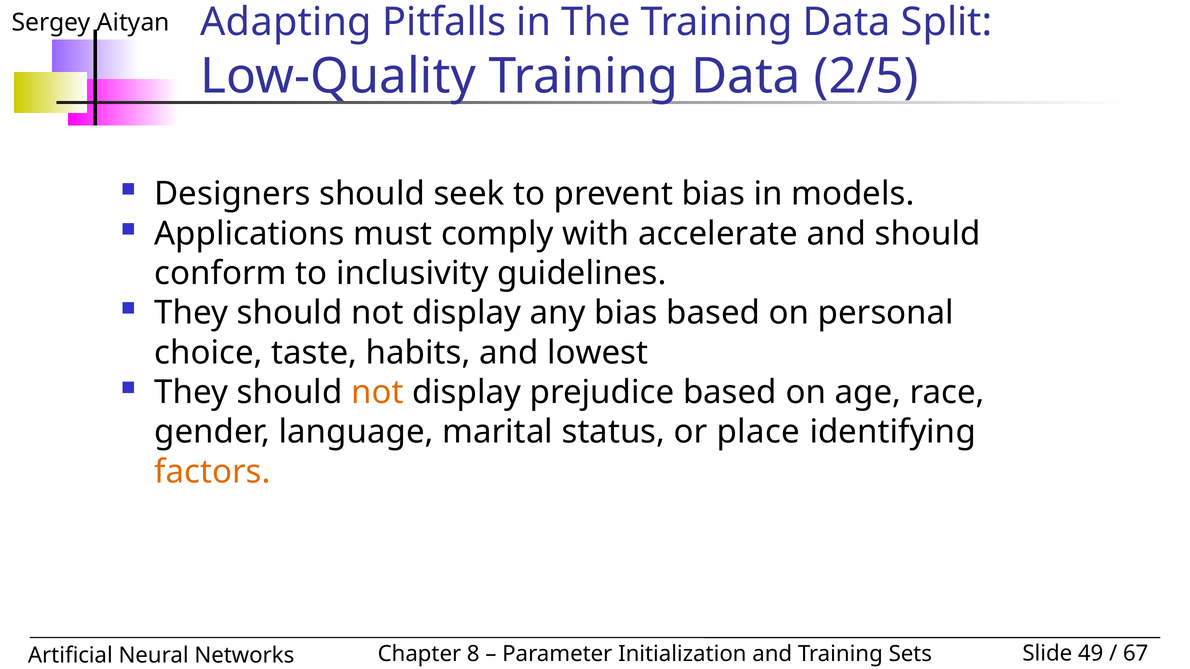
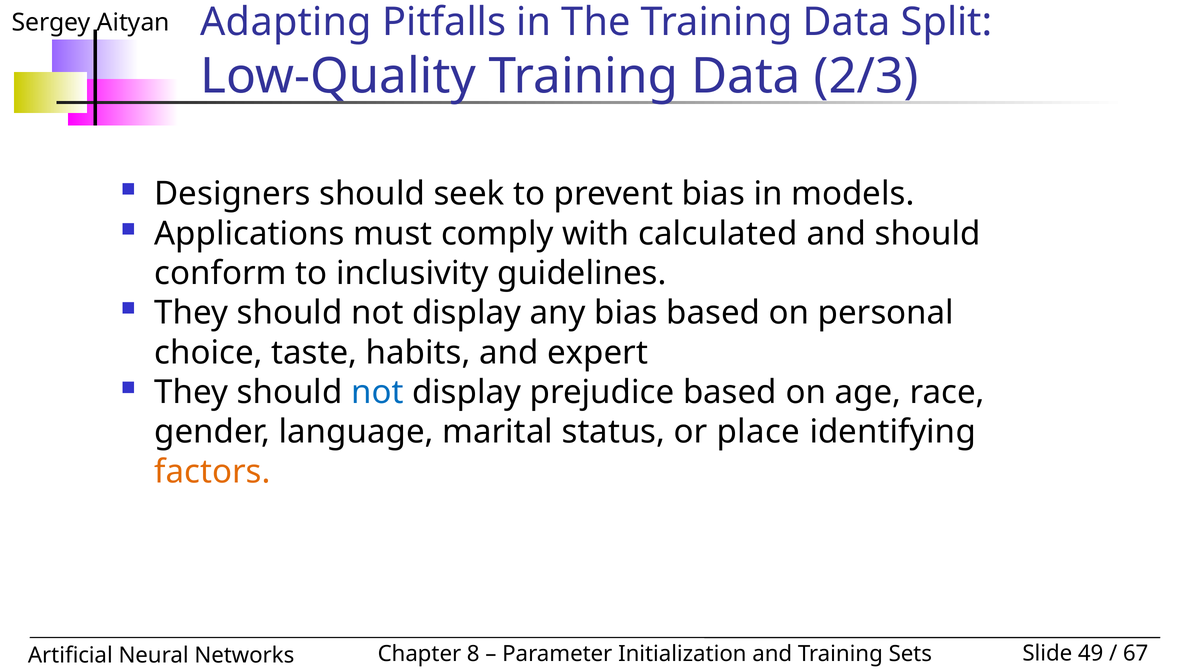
2/5: 2/5 -> 2/3 (866, 76)
accelerate: accelerate -> calculated (718, 234)
lowest: lowest -> expert (598, 353)
not colour: orange -> blue (377, 393)
